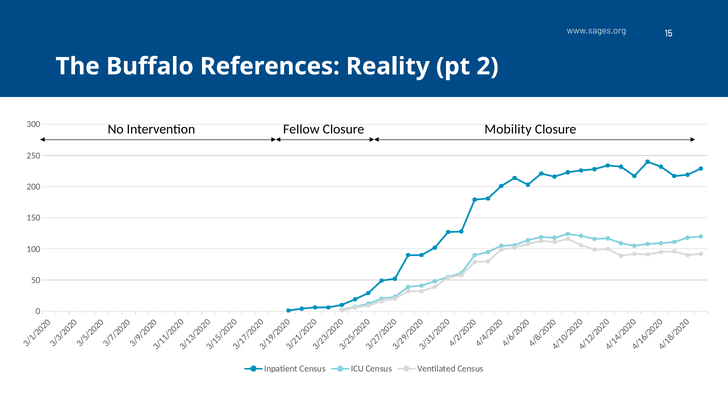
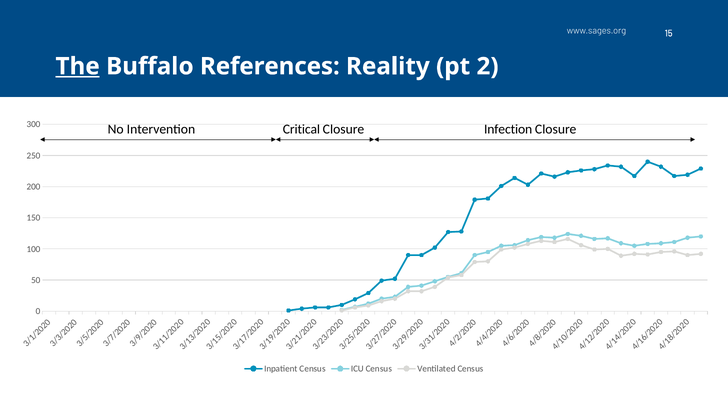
The underline: none -> present (78, 66)
Fellow: Fellow -> Critical (301, 129)
Mobility: Mobility -> Infection (508, 129)
